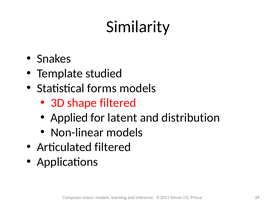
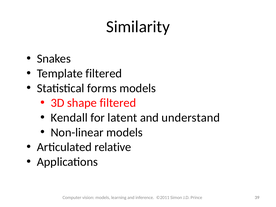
Template studied: studied -> filtered (104, 73)
Applied: Applied -> Kendall (69, 118)
distribution: distribution -> understand (191, 118)
Articulated filtered: filtered -> relative (113, 147)
